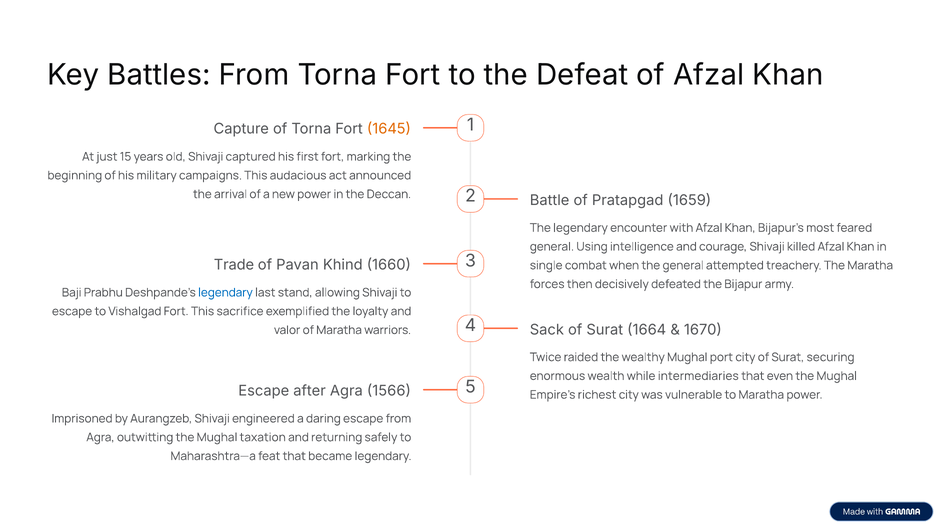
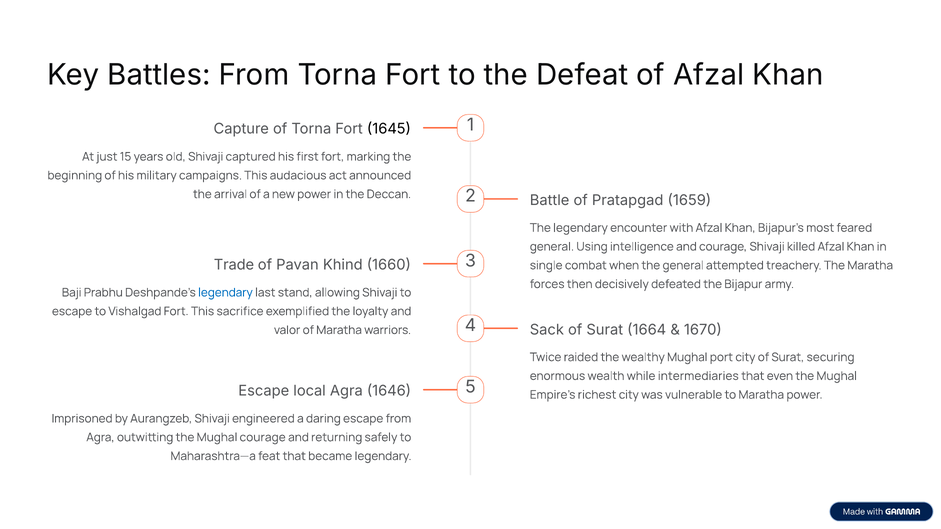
1645 colour: orange -> black (389, 129)
after: after -> local (310, 391)
1566: 1566 -> 1646 (389, 391)
Mughal taxation: taxation -> courage (263, 438)
